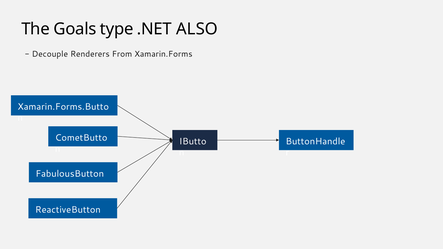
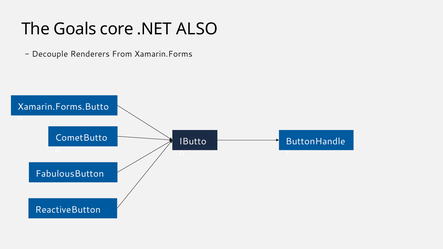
type: type -> core (117, 29)
